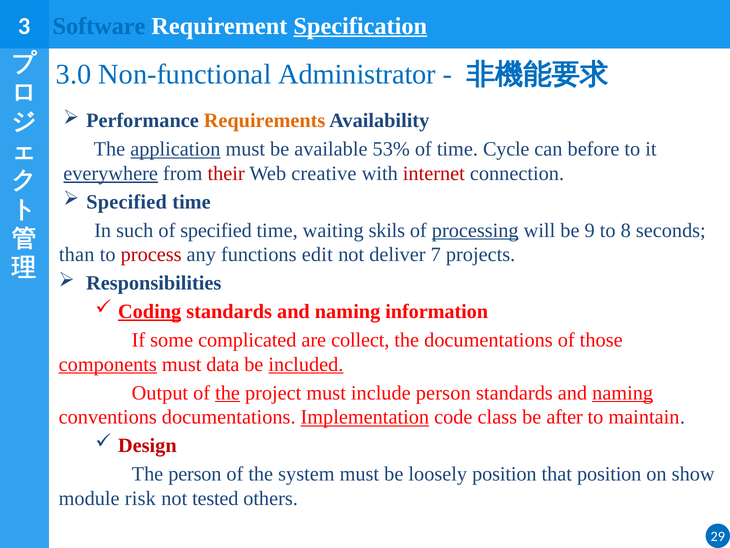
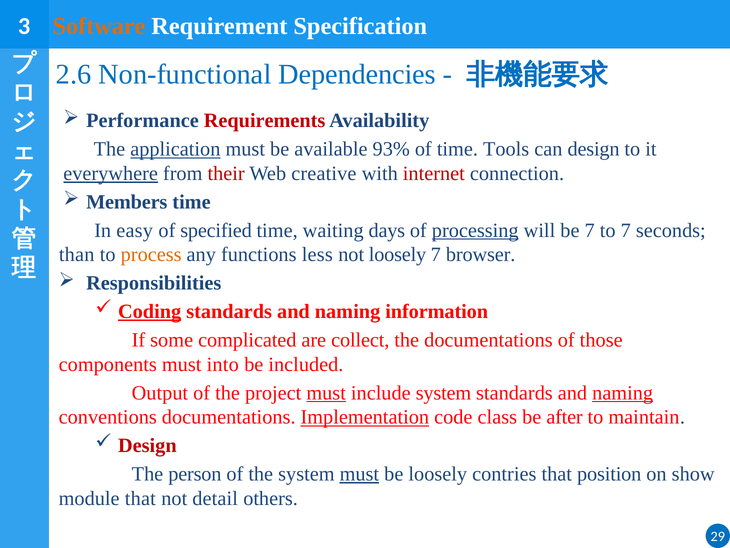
Software colour: blue -> orange (99, 26)
Specification underline: present -> none (360, 26)
3.0: 3.0 -> 2.6 (74, 74)
Administrator: Administrator -> Dependencies (357, 74)
Requirements colour: orange -> red (265, 121)
53%: 53% -> 93% (391, 149)
Cycle: Cycle -> Tools (506, 149)
can before: before -> design (594, 149)
Specified: Specified -> Members (127, 202)
such: such -> easy (135, 230)
skils: skils -> days (387, 230)
be 9: 9 -> 7 (590, 230)
to 8: 8 -> 7 (626, 230)
process colour: red -> orange (151, 255)
edit: edit -> less (317, 255)
not deliver: deliver -> loosely (398, 255)
projects: projects -> browser (481, 255)
components underline: present -> none (108, 364)
data: data -> into (223, 364)
included underline: present -> none (306, 364)
the underline: present -> none (228, 392)
must underline: none -> present (326, 392)
include person: person -> system (443, 392)
must underline: none -> present (359, 474)
loosely position: position -> contries (504, 474)
module risk: risk -> that (140, 498)
tested: tested -> detail (215, 498)
